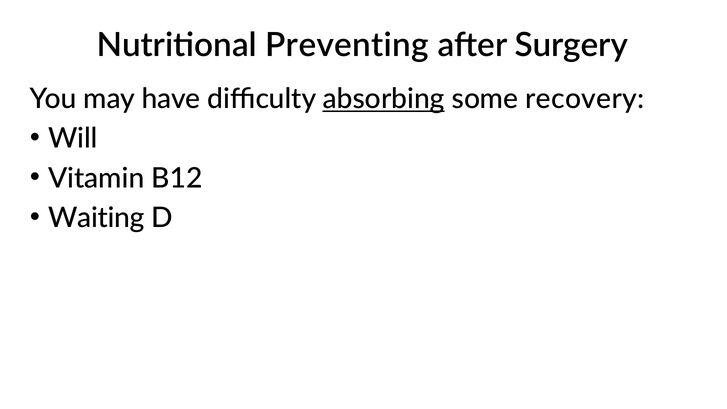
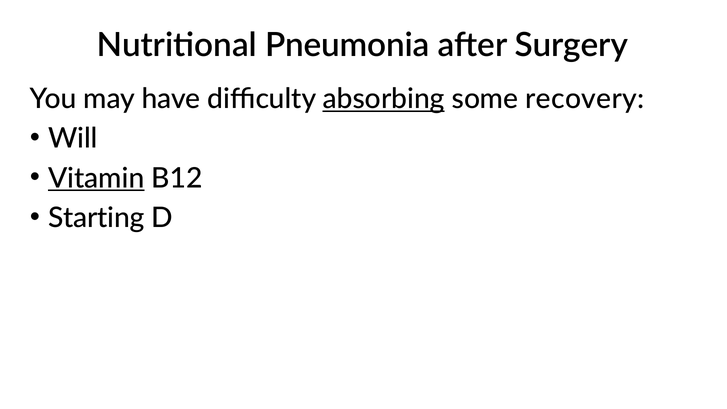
Preventing: Preventing -> Pneumonia (347, 45)
Vitamin underline: none -> present (96, 178)
Waiting: Waiting -> Starting (96, 218)
